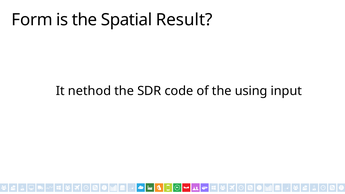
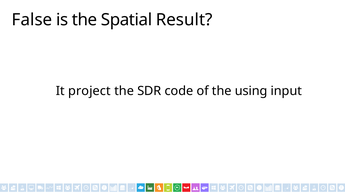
Form: Form -> False (32, 20)
nethod: nethod -> project (89, 91)
